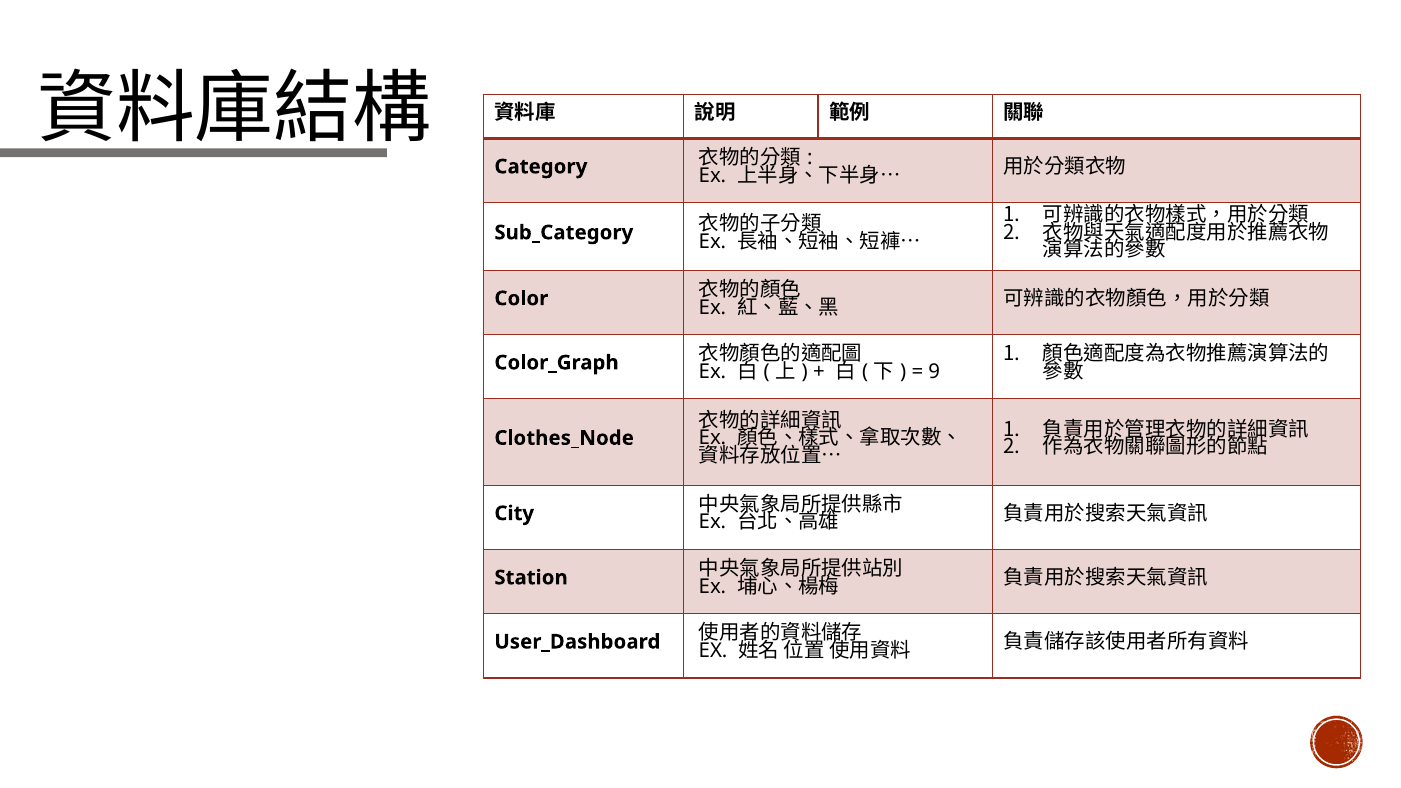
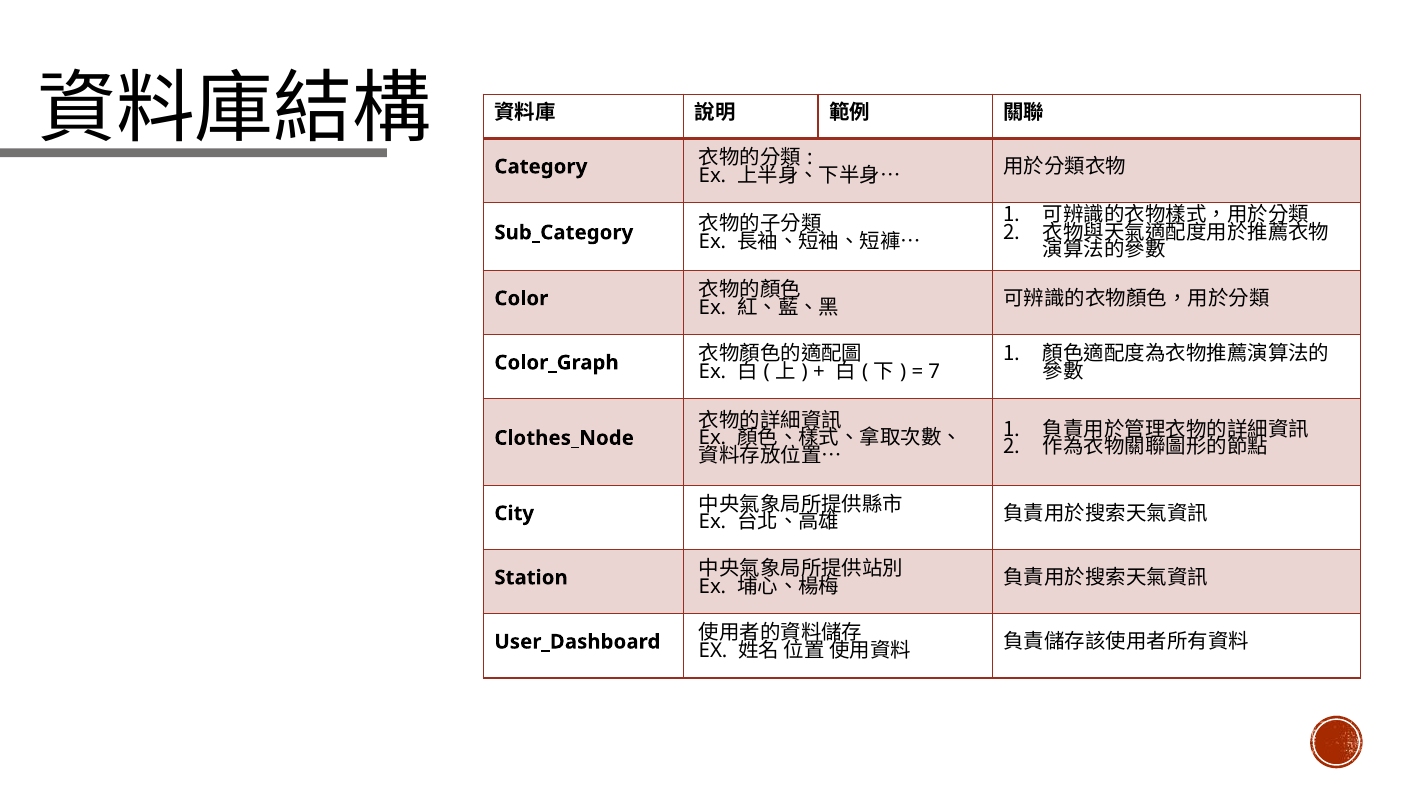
9: 9 -> 7 (934, 371)
